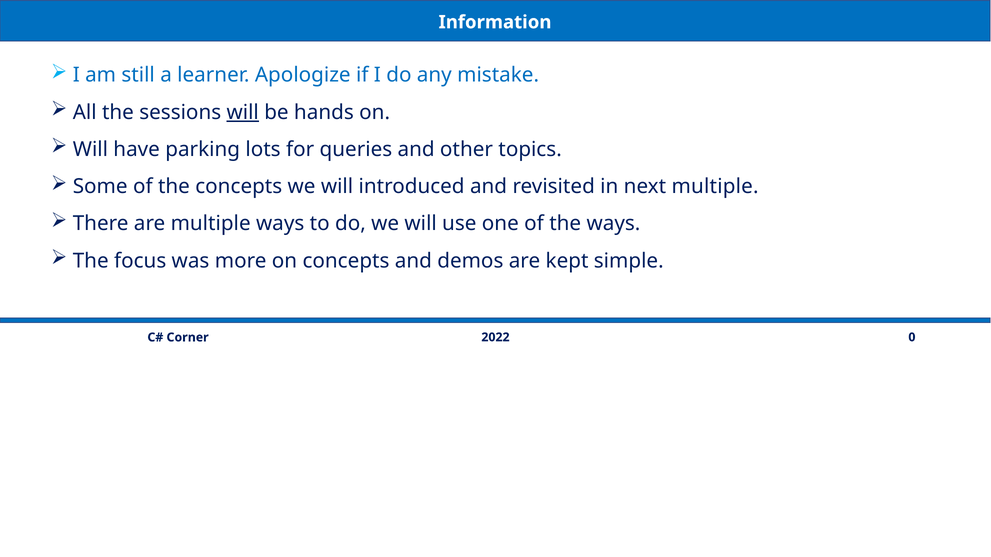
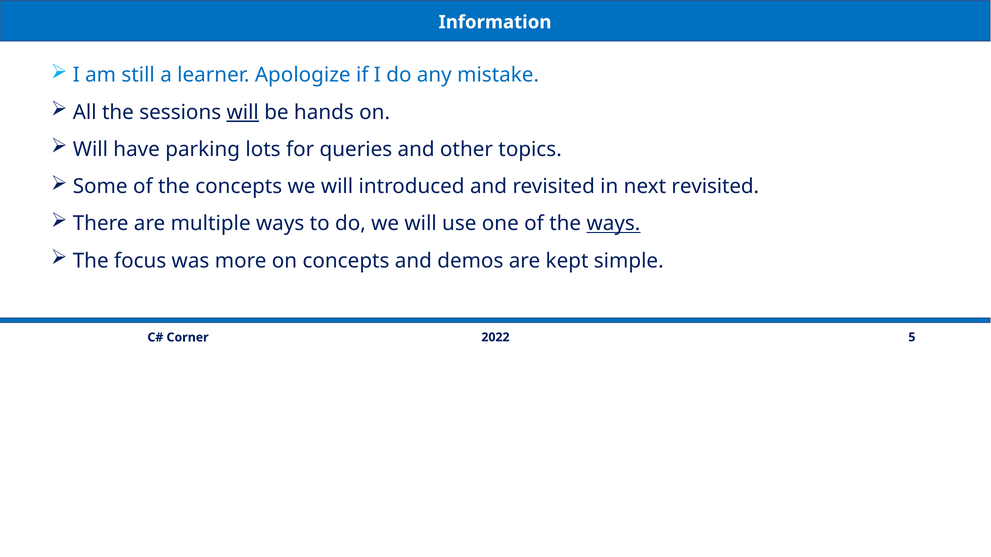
next multiple: multiple -> revisited (715, 187)
ways underline: none -> present (613, 224)
0: 0 -> 5 (912, 337)
